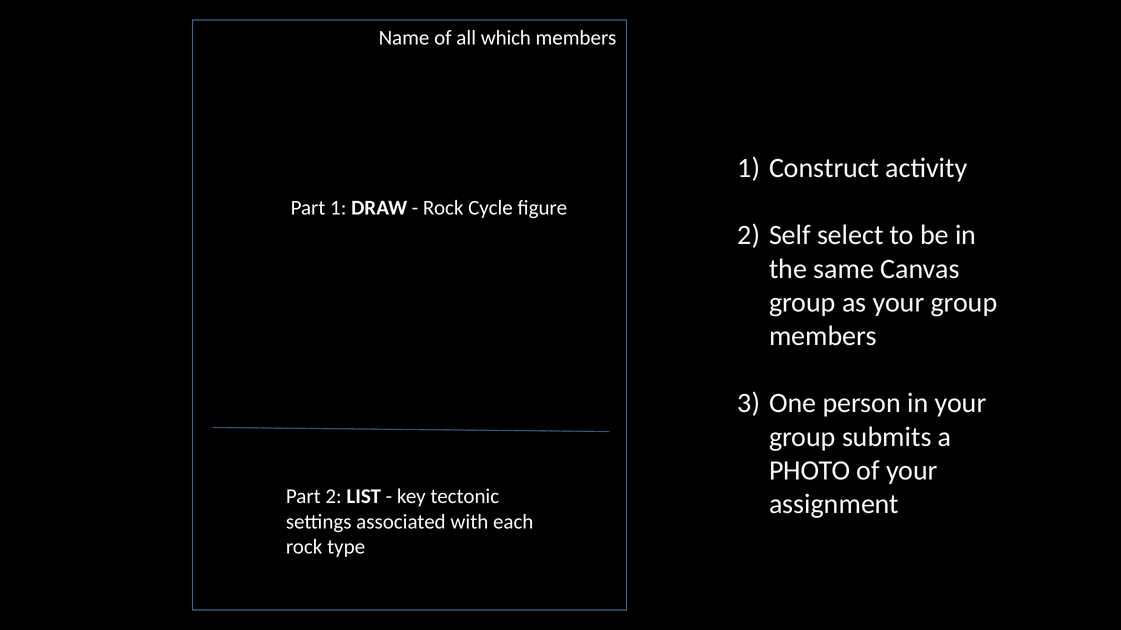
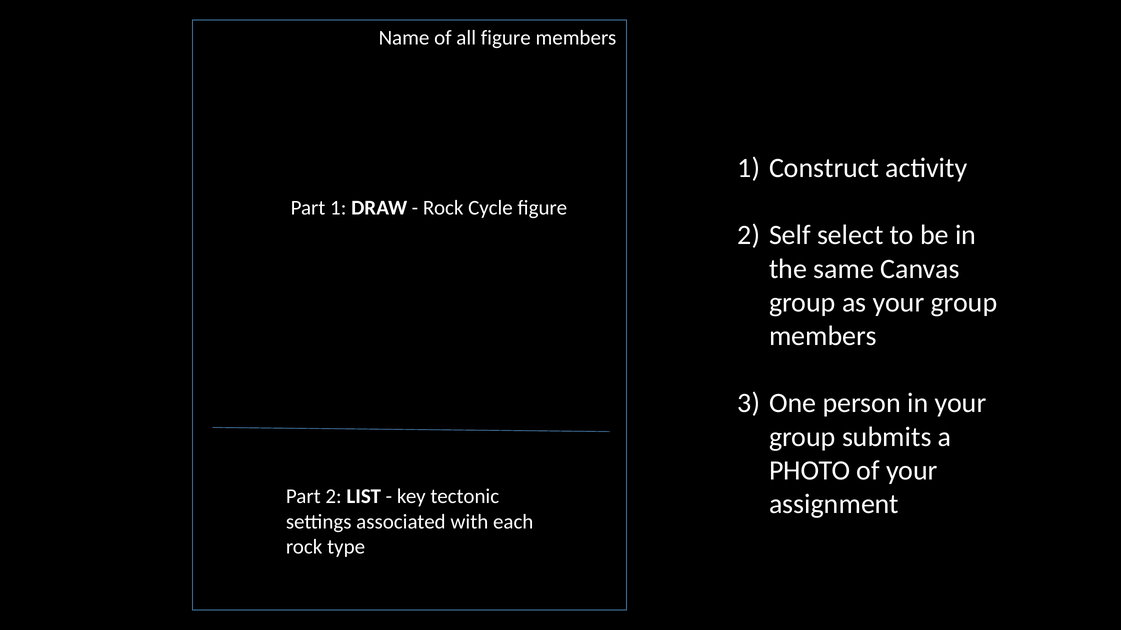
all which: which -> figure (506, 38)
